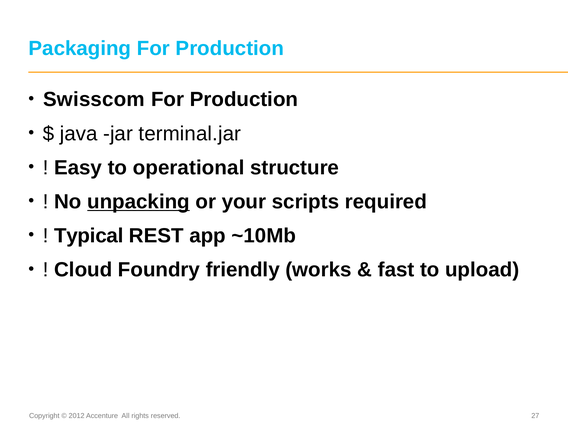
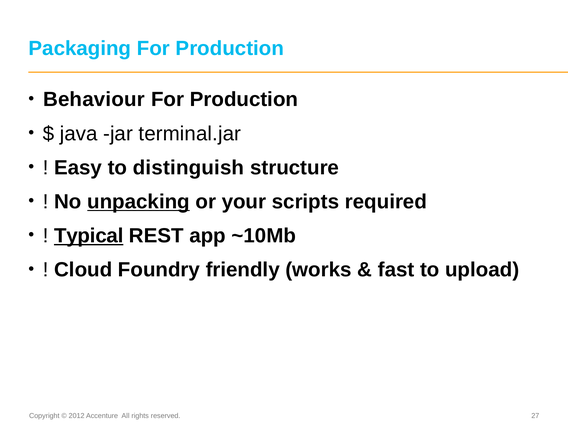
Swisscom: Swisscom -> Behaviour (94, 100)
operational: operational -> distinguish (189, 168)
Typical underline: none -> present (89, 236)
